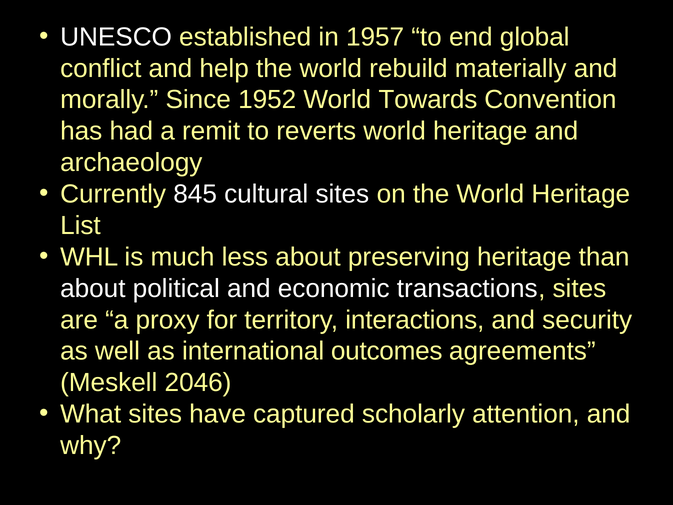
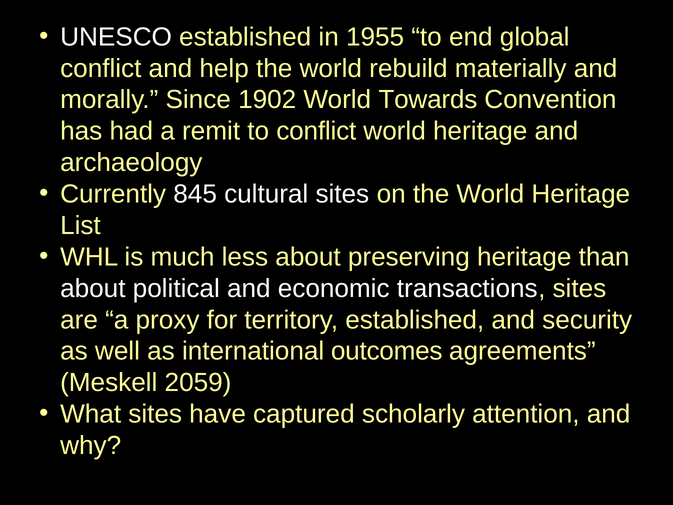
1957: 1957 -> 1955 (375, 37)
1952: 1952 -> 1902 (267, 100)
to reverts: reverts -> conflict (316, 131)
territory interactions: interactions -> established (415, 320)
2046: 2046 -> 2059 (198, 383)
